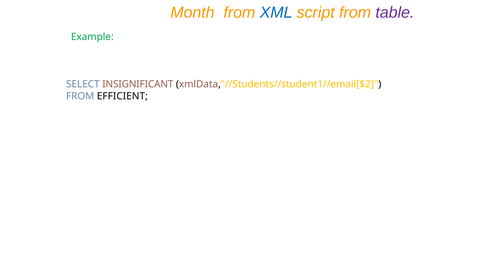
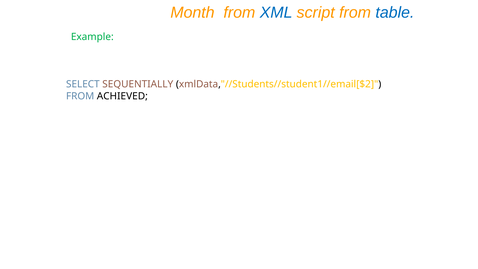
table colour: purple -> blue (395, 12)
INSIGNIFICANT: INSIGNIFICANT -> SEQUENTIALLY (138, 84)
EFFICIENT: EFFICIENT -> ACHIEVED (122, 96)
